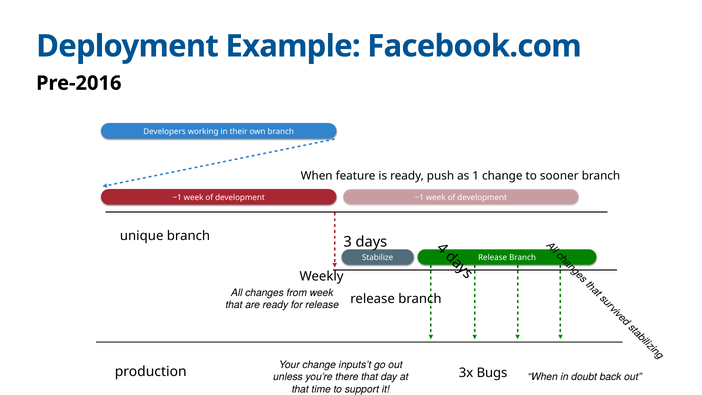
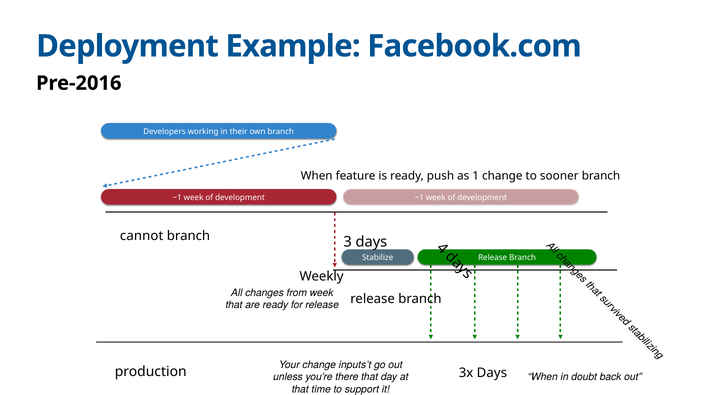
unique: unique -> cannot (142, 236)
3x Bugs: Bugs -> Days (492, 373)
